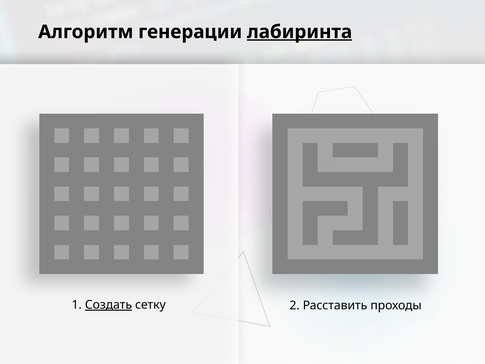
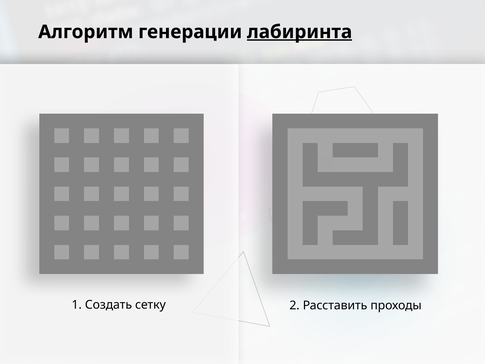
Создать underline: present -> none (109, 305)
